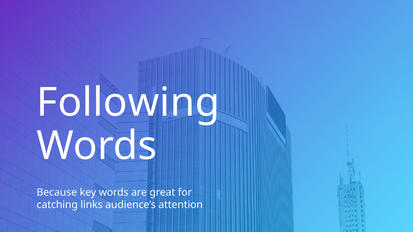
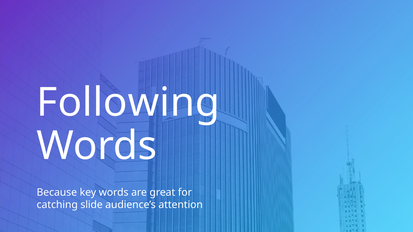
links: links -> slide (92, 205)
